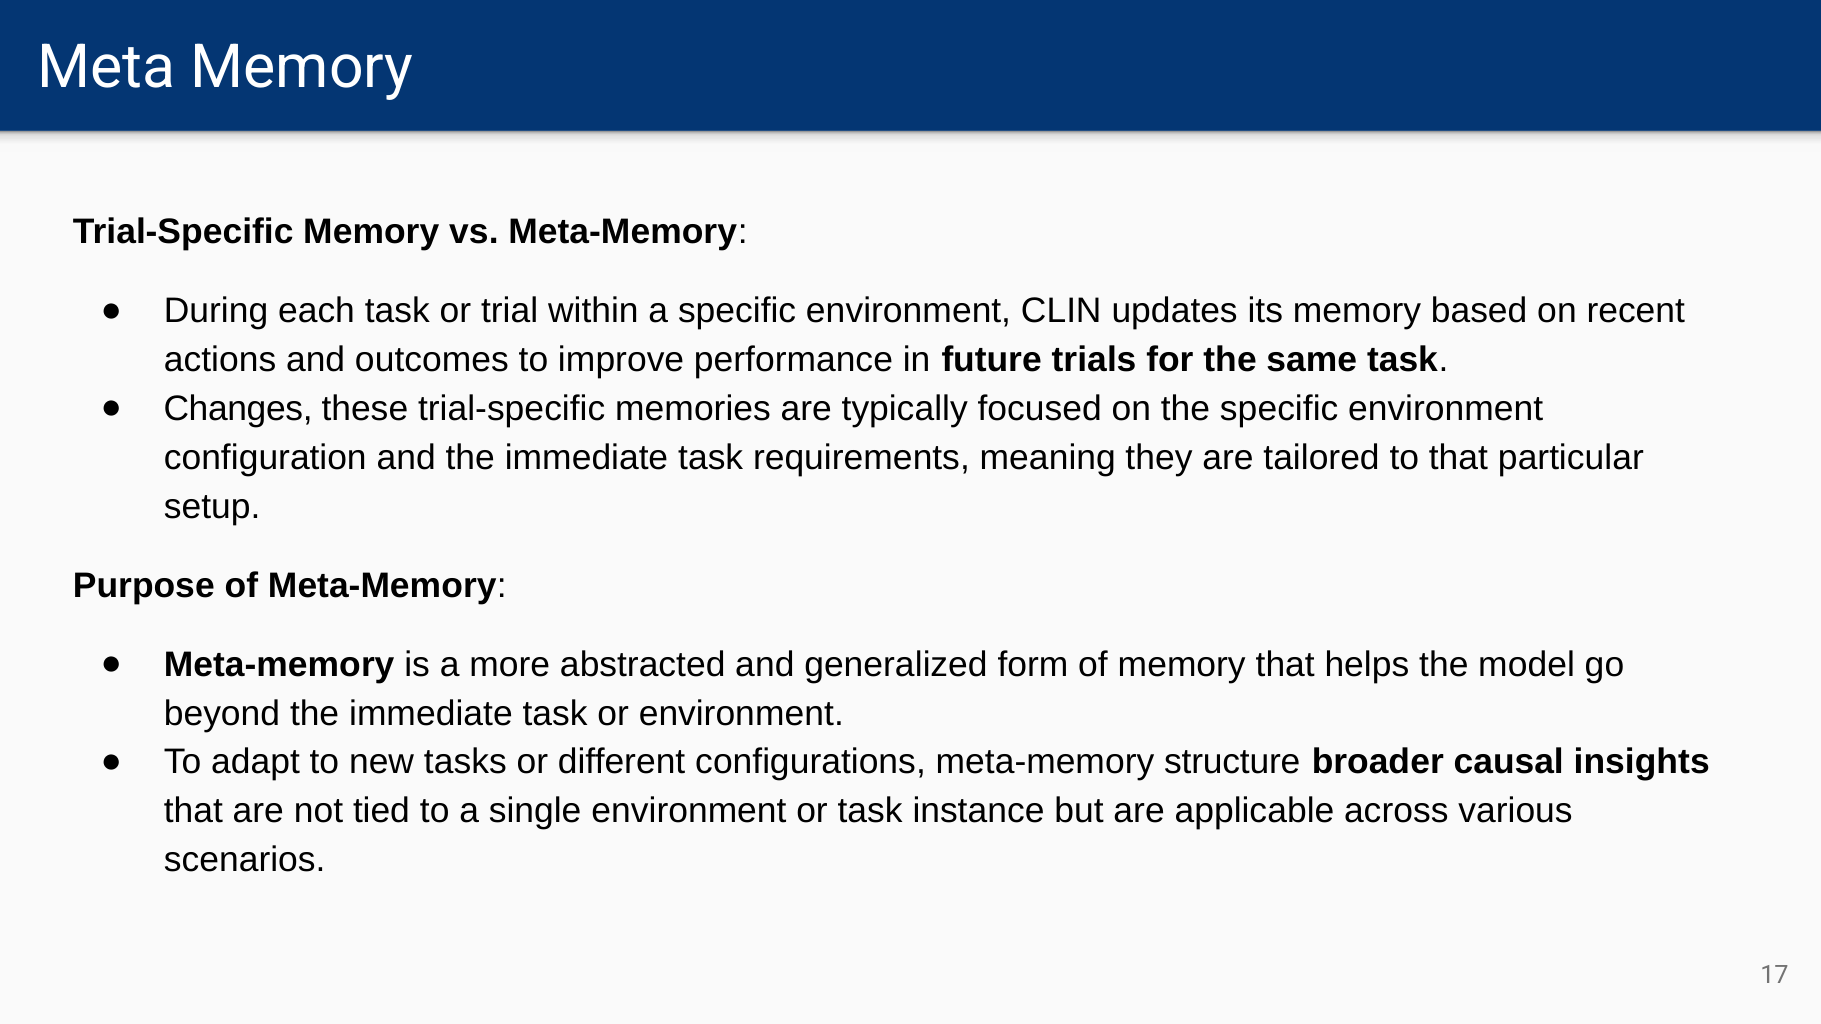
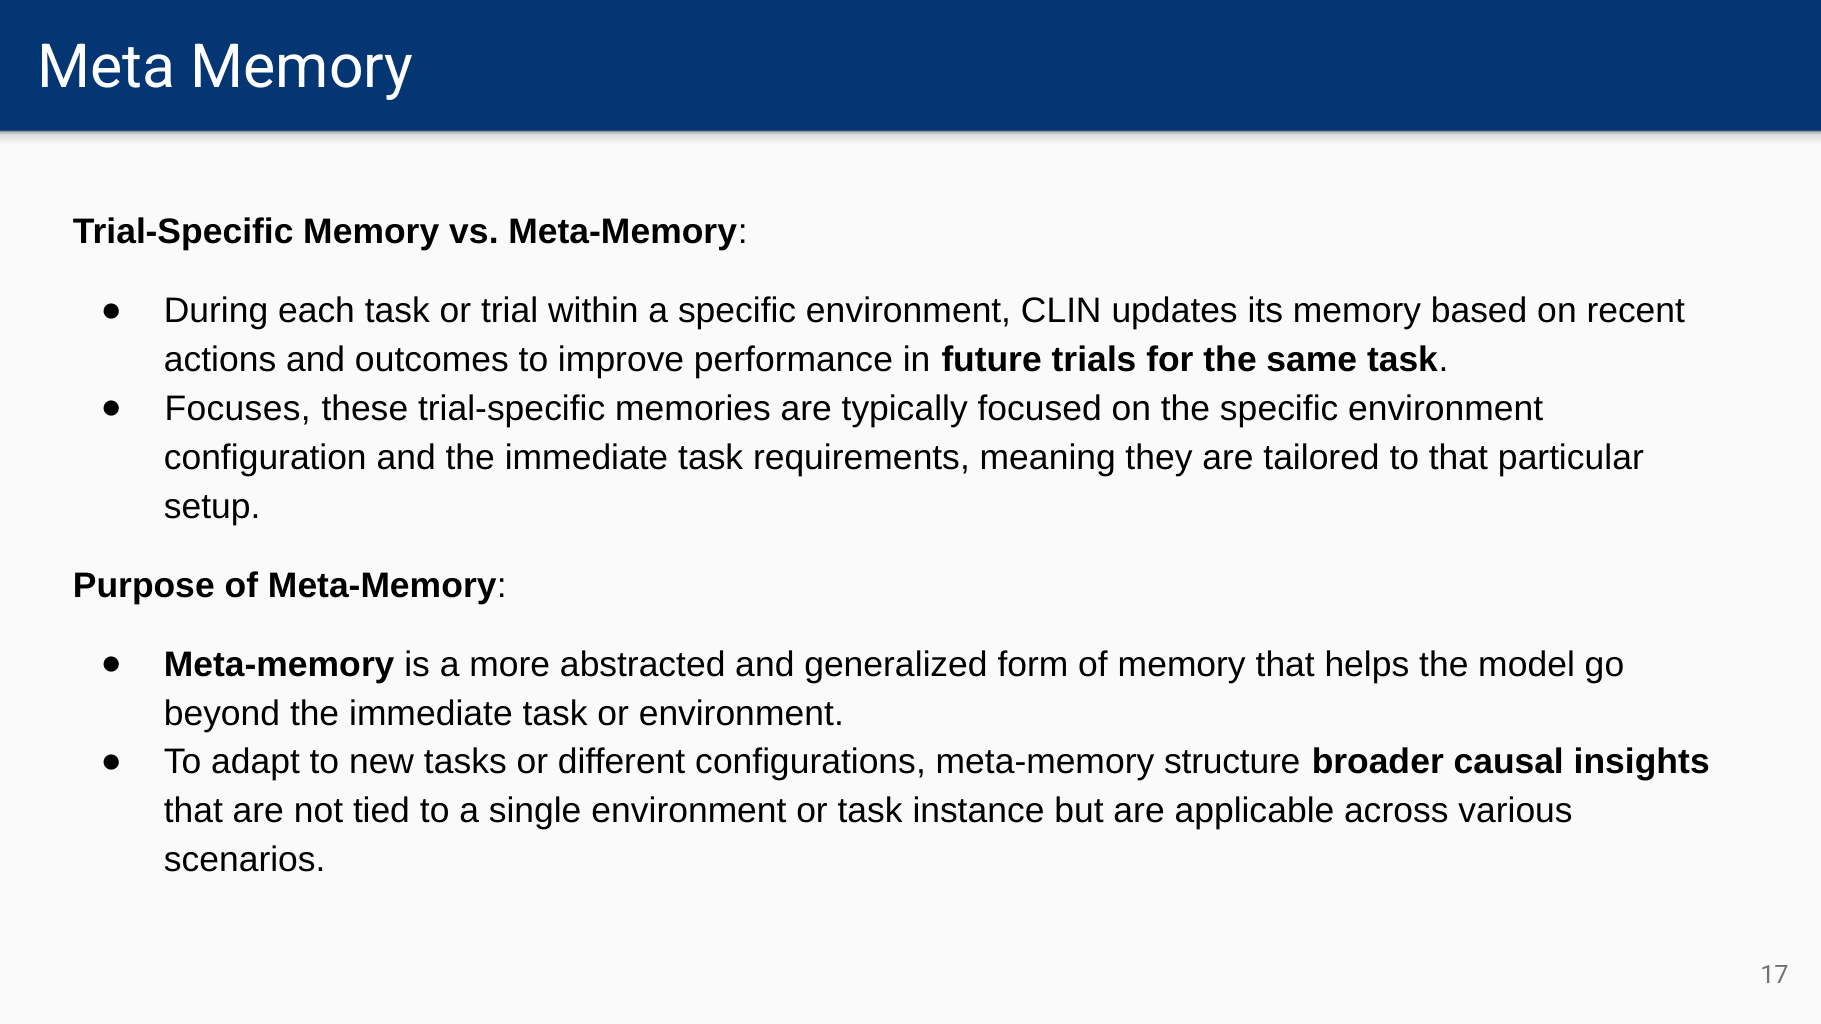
Changes: Changes -> Focuses (238, 409)
